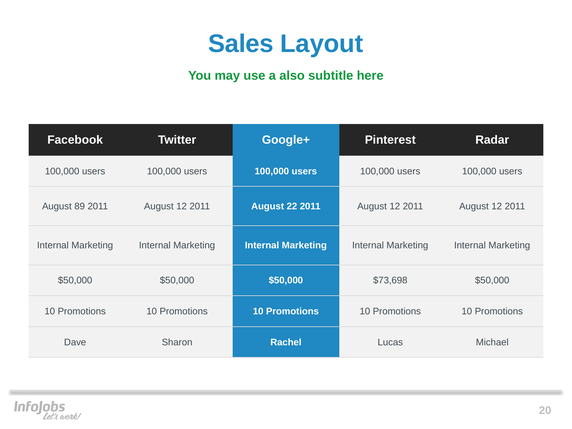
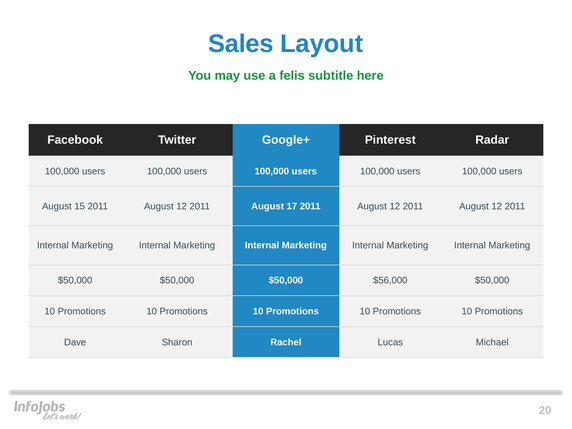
also: also -> felis (292, 76)
89: 89 -> 15 (80, 206)
22: 22 -> 17 (292, 206)
$73,698: $73,698 -> $56,000 (390, 280)
